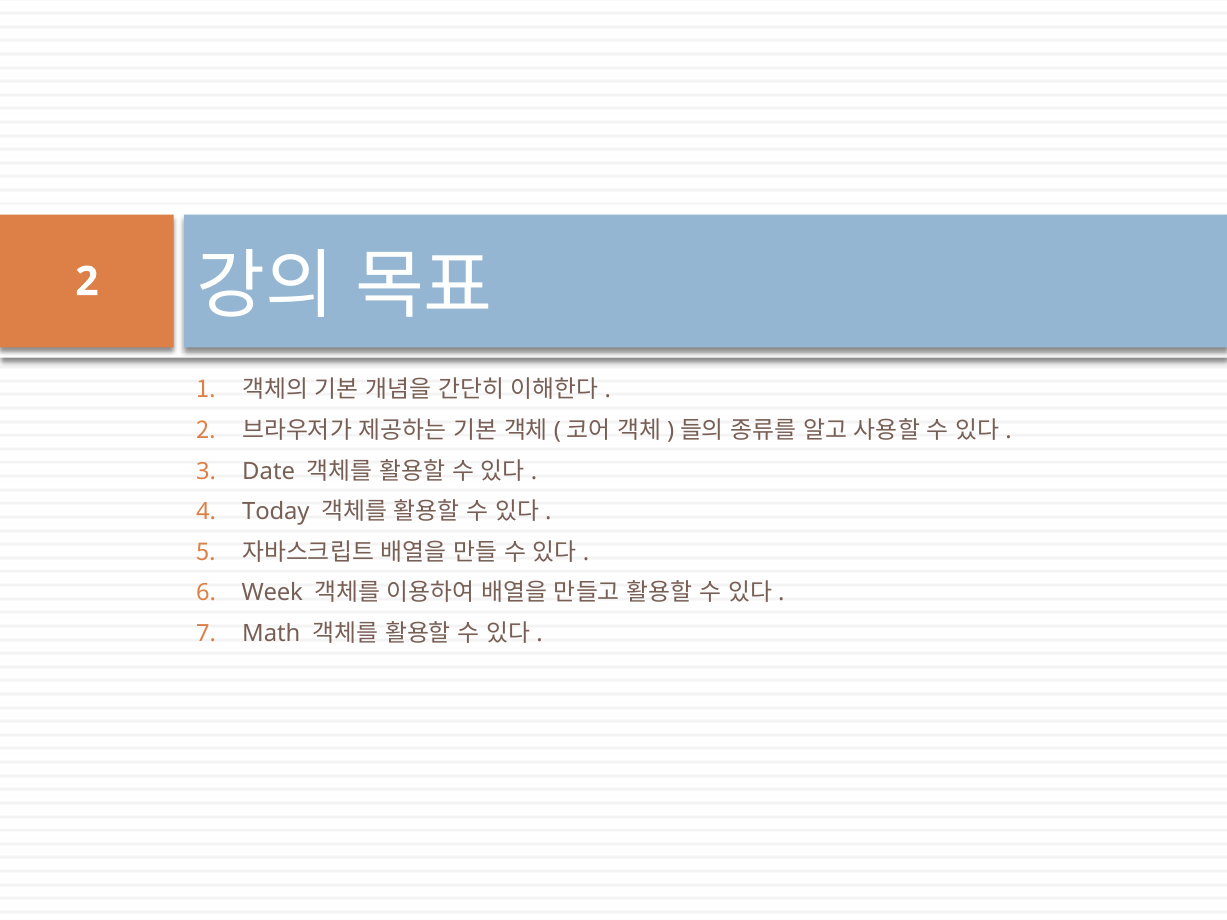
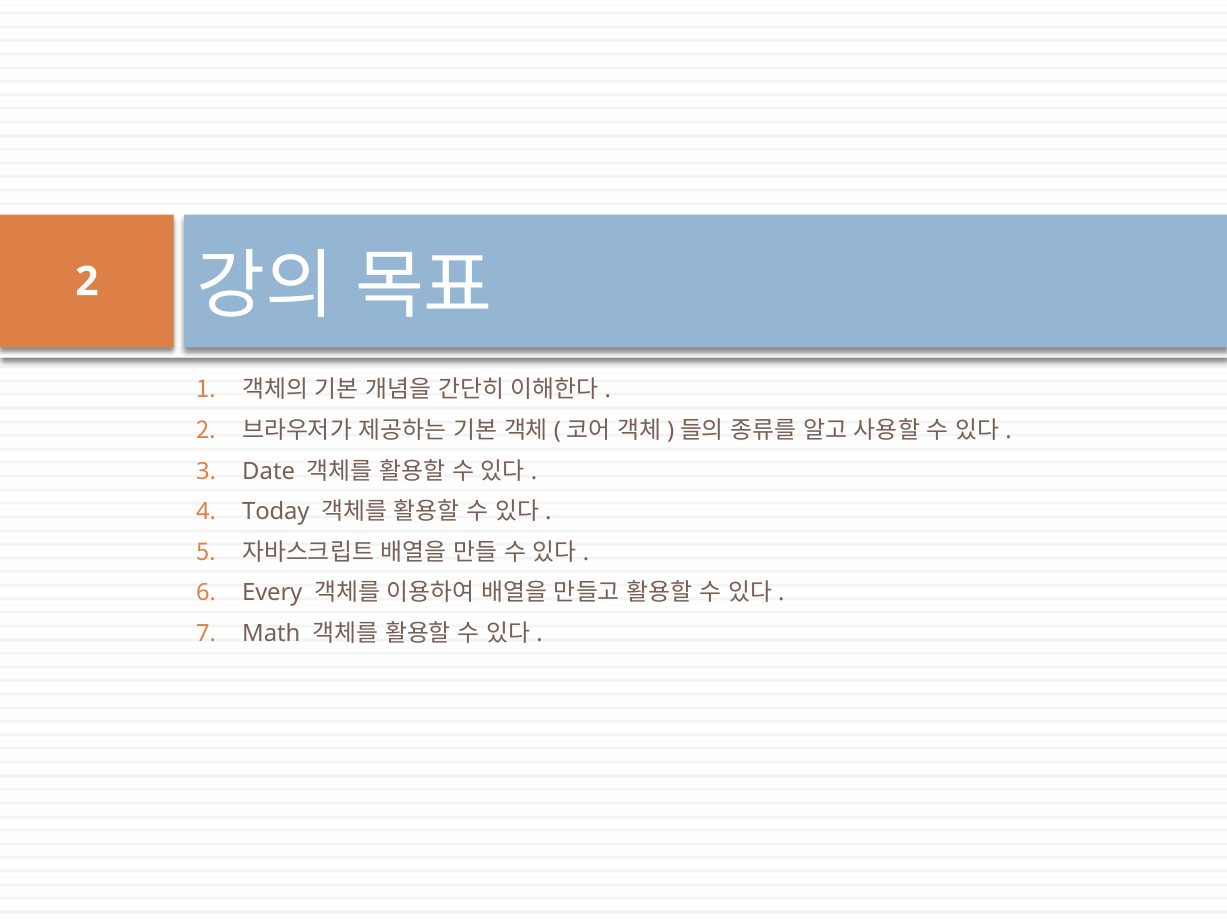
Week: Week -> Every (272, 593)
